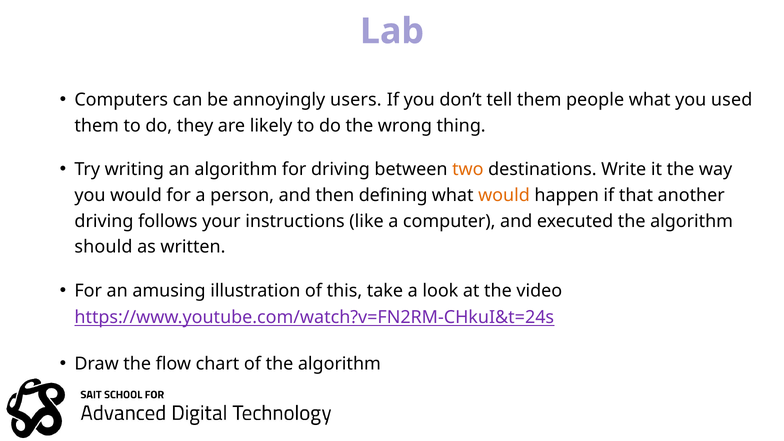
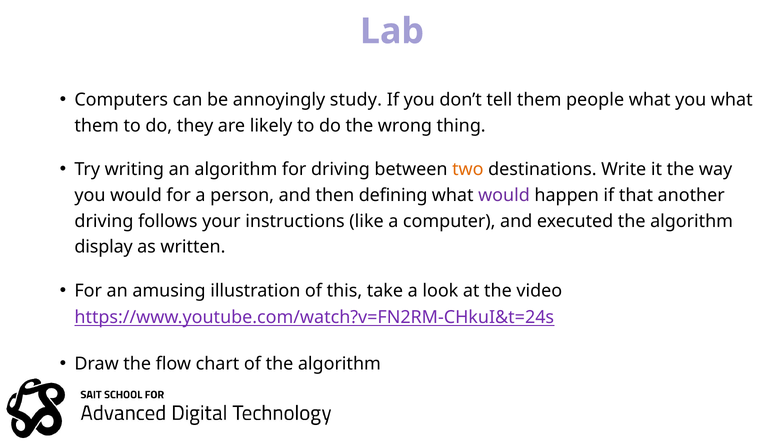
users: users -> study (356, 100)
you used: used -> what (732, 100)
would colour: orange -> purple (504, 195)
should: should -> display (104, 247)
